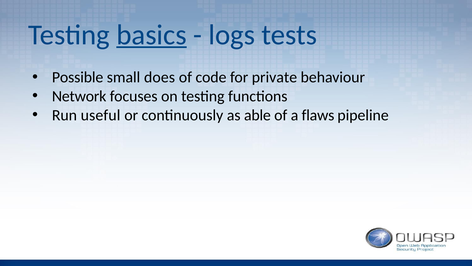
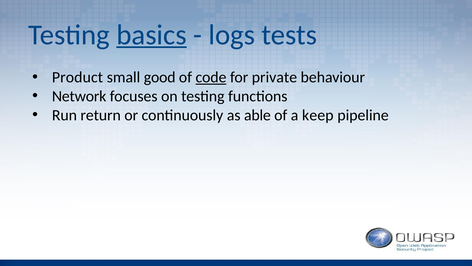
Possible: Possible -> Product (77, 77)
does: does -> good (160, 77)
code underline: none -> present (211, 77)
useful: useful -> return (101, 115)
flaws: flaws -> keep (318, 115)
